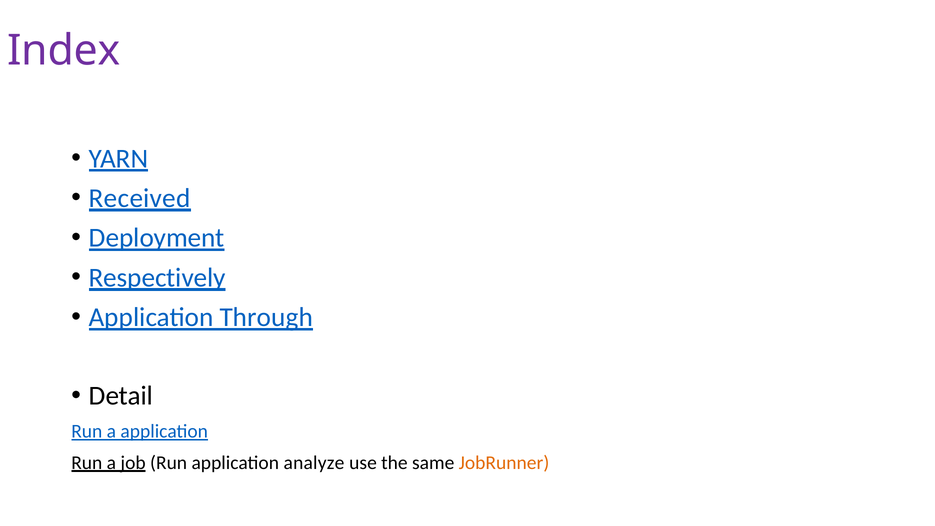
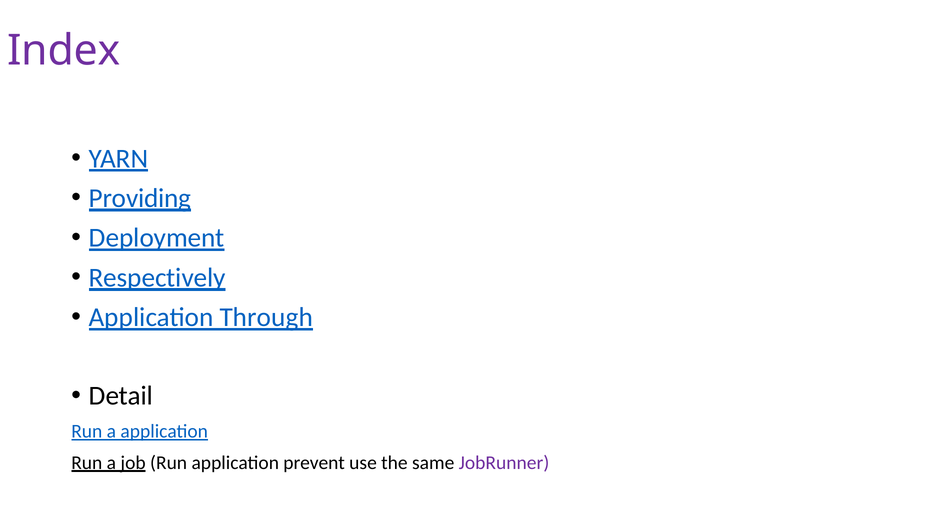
Received: Received -> Providing (140, 198)
analyze: analyze -> prevent (314, 463)
JobRunner colour: orange -> purple (504, 463)
